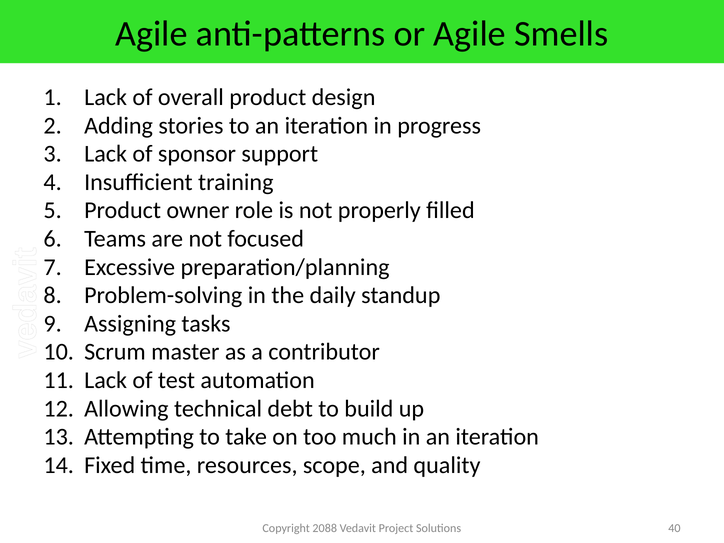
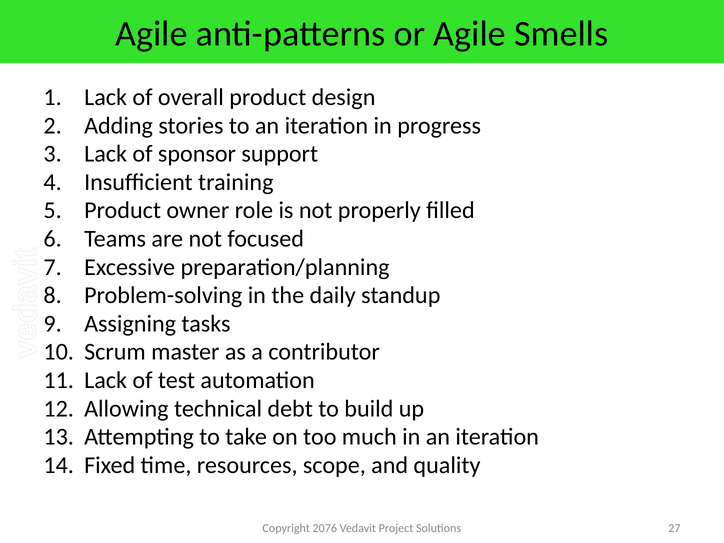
2088: 2088 -> 2076 (325, 528)
40: 40 -> 27 (674, 528)
